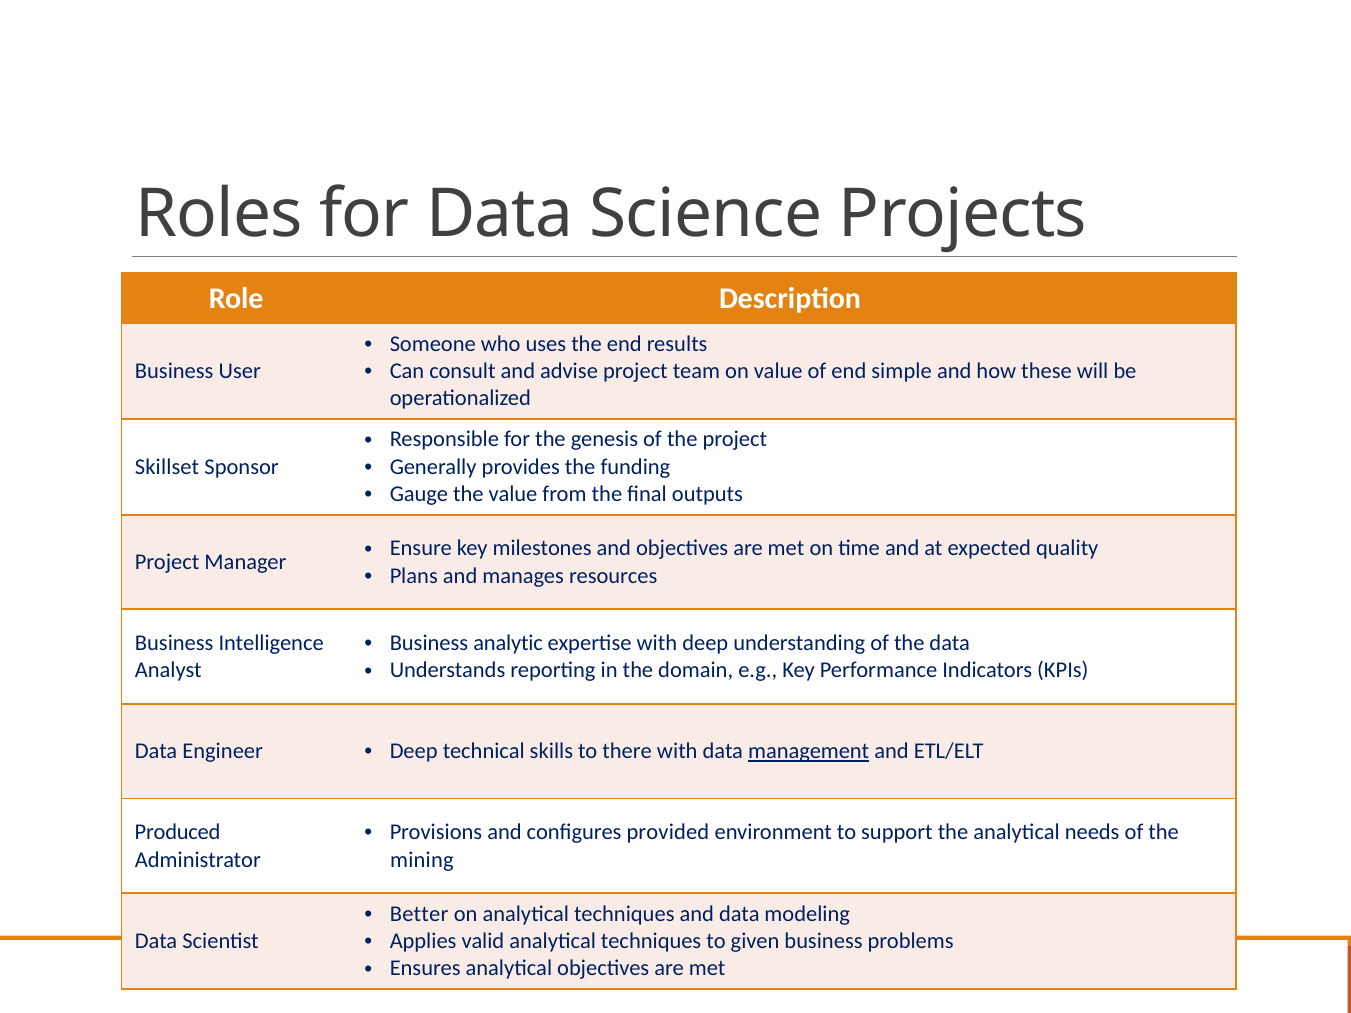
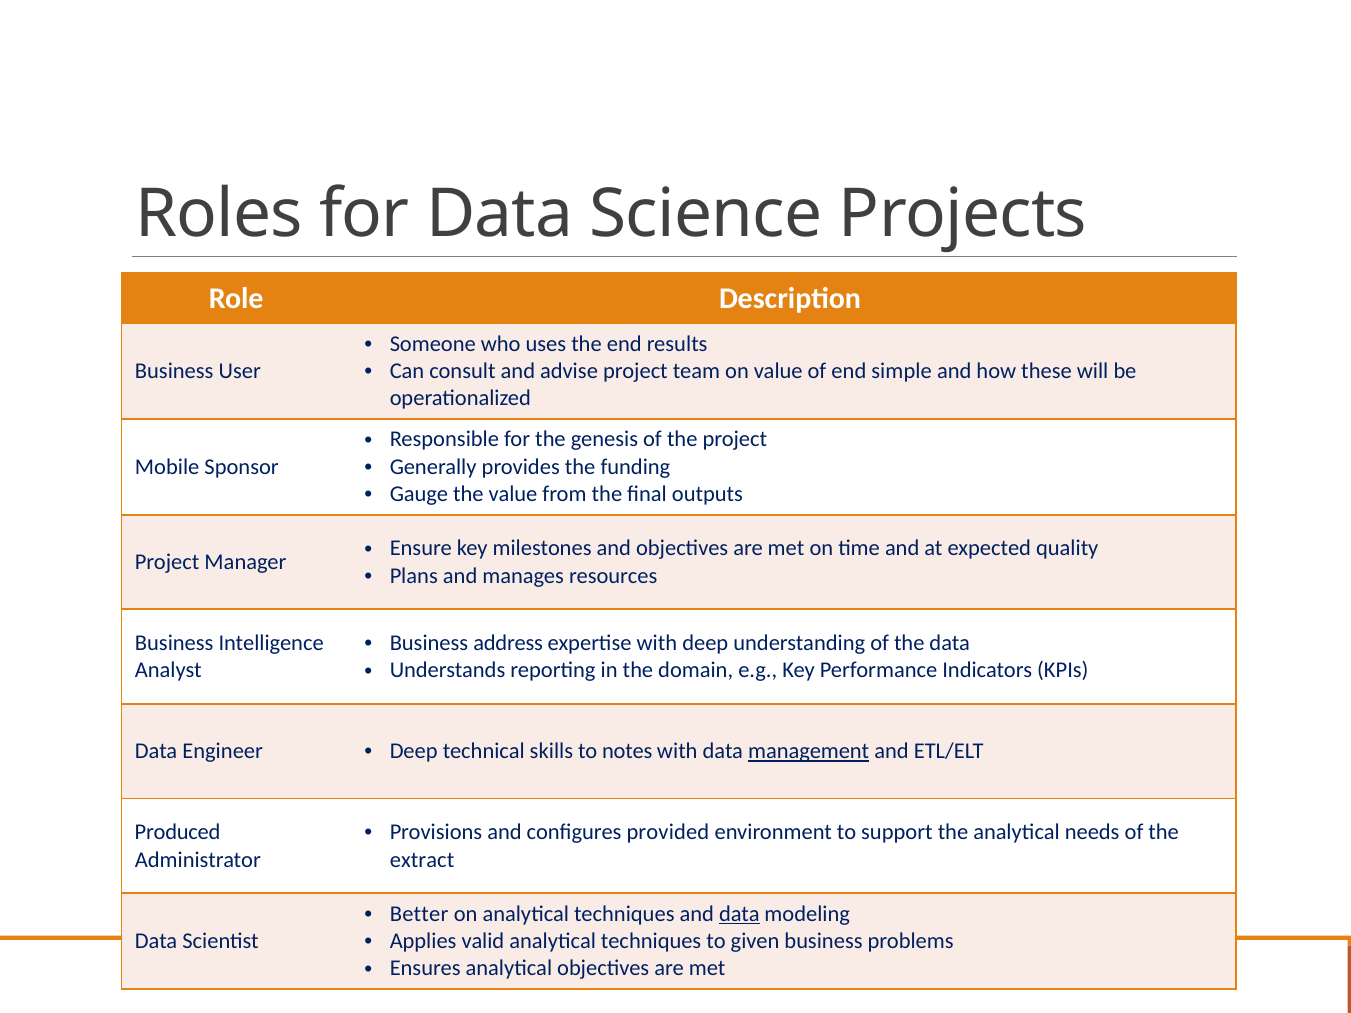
Skillset: Skillset -> Mobile (167, 467)
analytic: analytic -> address (508, 643)
there: there -> notes (627, 752)
mining: mining -> extract (422, 860)
data underline: none -> present (739, 914)
